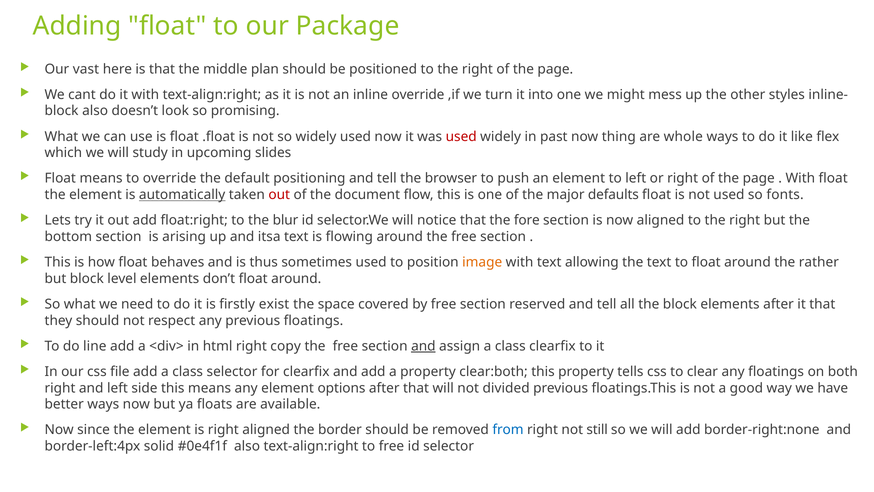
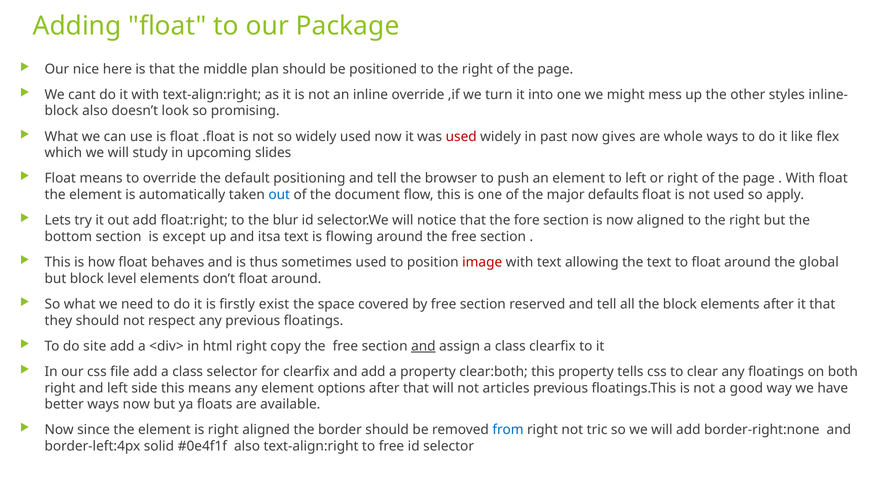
vast: vast -> nice (86, 69)
thing: thing -> gives (619, 136)
automatically underline: present -> none (182, 195)
out colour: red -> blue (279, 195)
fonts: fonts -> apply (785, 195)
arising: arising -> except (184, 237)
image colour: orange -> red (482, 262)
rather: rather -> global (819, 262)
line: line -> site (95, 346)
divided: divided -> articles (506, 388)
still: still -> tric (597, 430)
